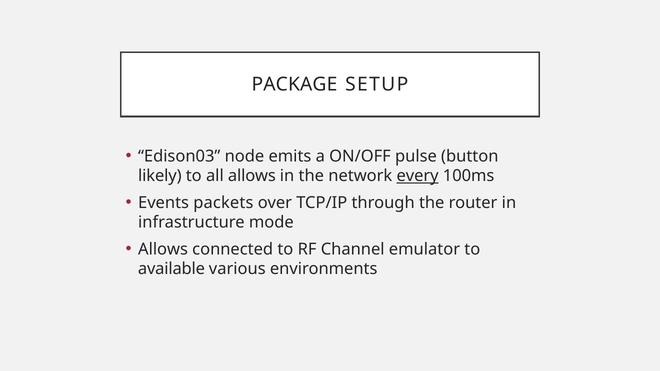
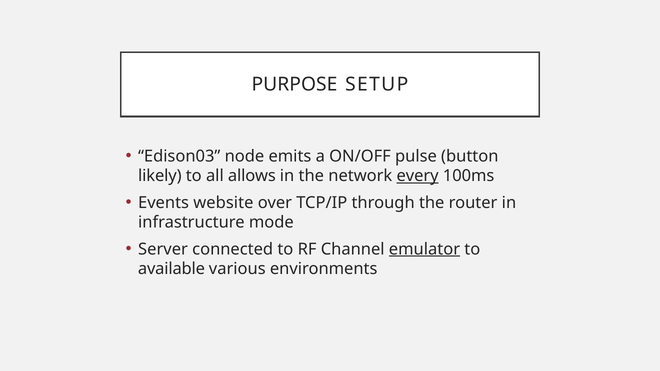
PACKAGE: PACKAGE -> PURPOSE (294, 84)
packets: packets -> website (223, 203)
Allows: Allows -> Server (163, 249)
emulator underline: none -> present (424, 249)
